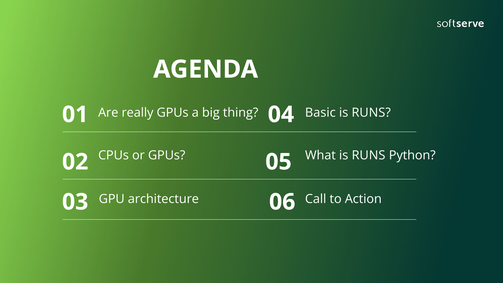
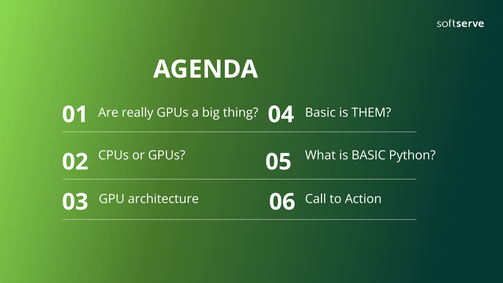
RUNS: RUNS -> THEM (371, 113)
What is RUNS: RUNS -> BASIC (369, 155)
